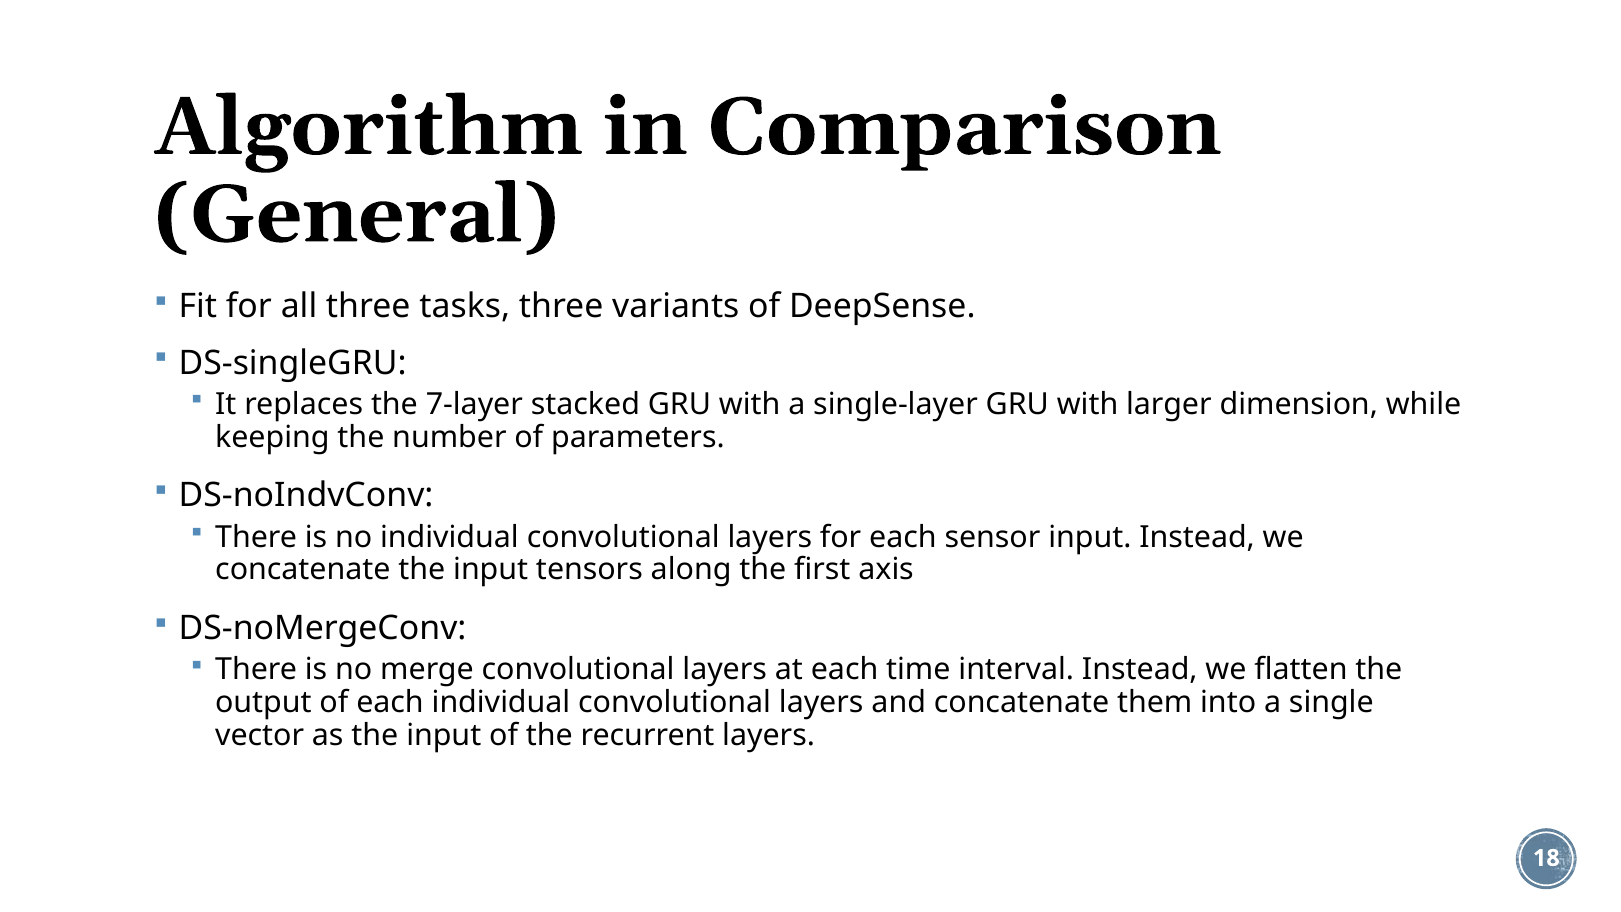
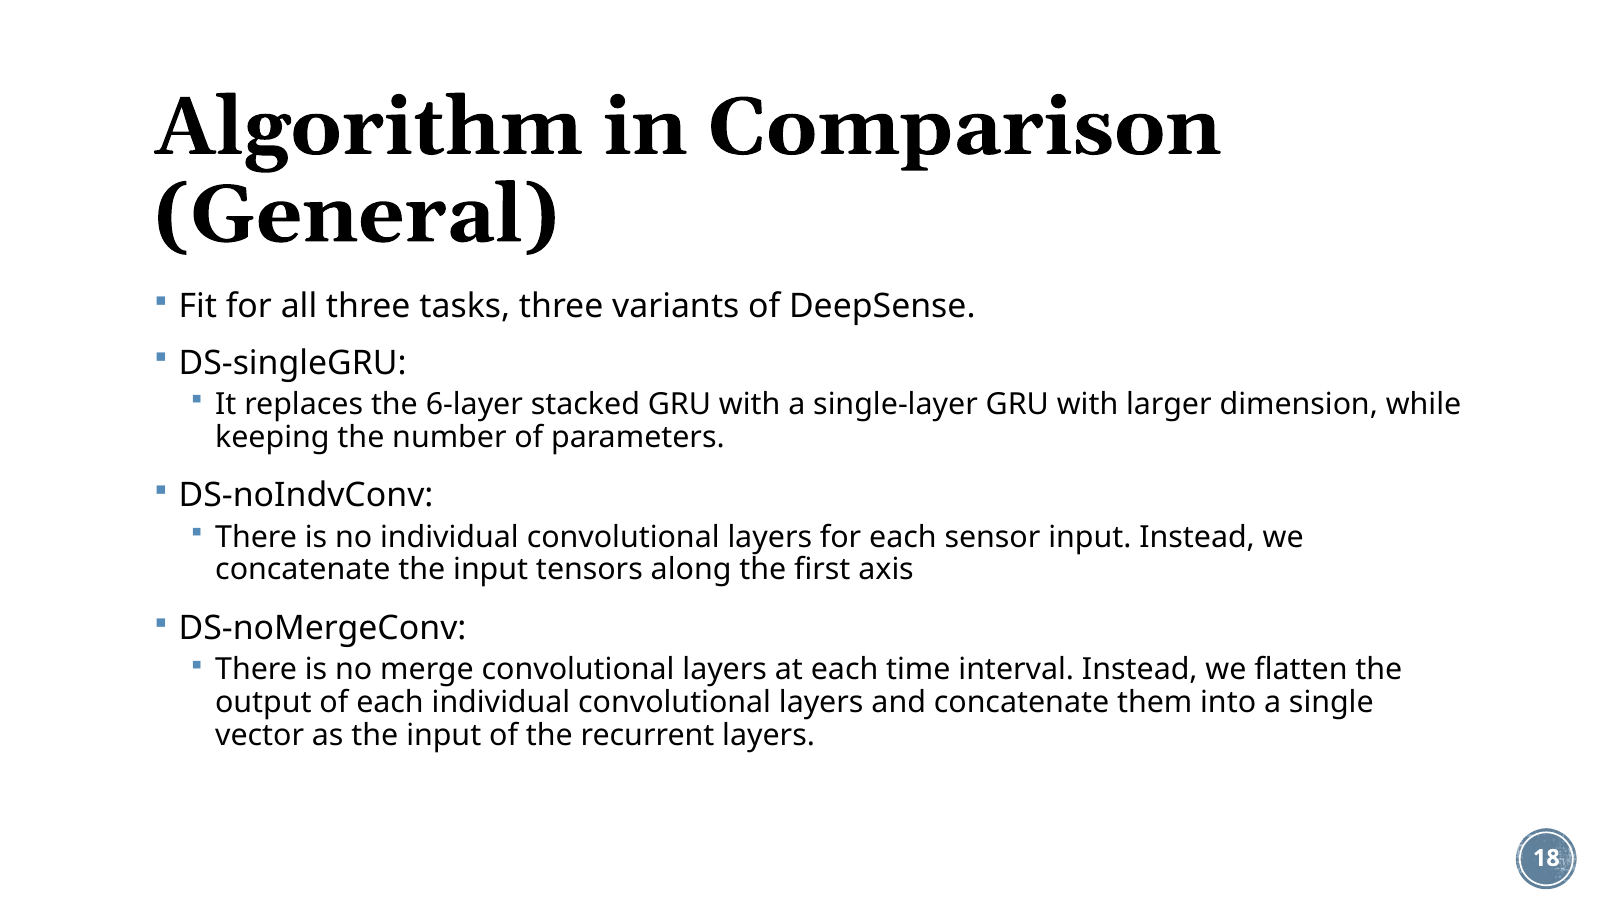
7-layer: 7-layer -> 6-layer (474, 404)
